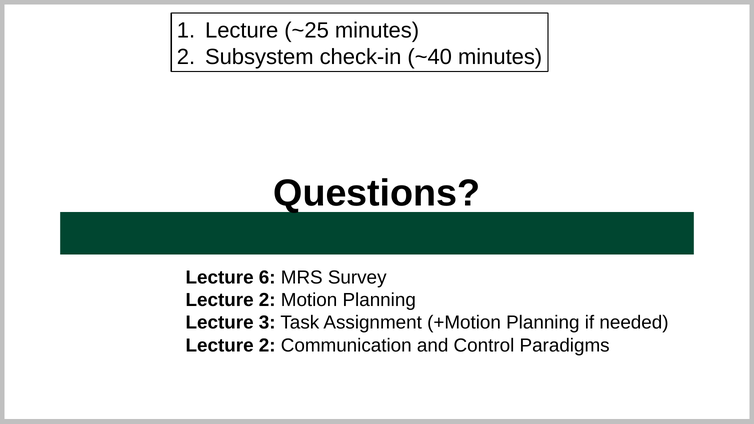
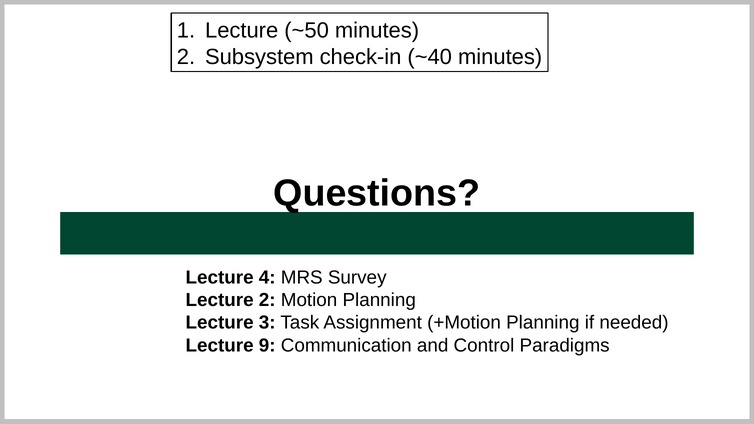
~25: ~25 -> ~50 (307, 31)
6: 6 -> 4 (267, 278)
2: 2 -> 9 (267, 345)
